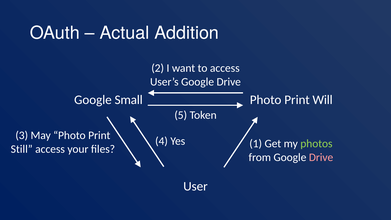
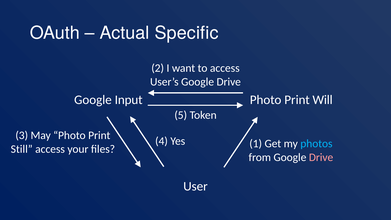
Addition: Addition -> Specific (187, 33)
Small: Small -> Input (129, 100)
photos colour: light green -> light blue (316, 144)
